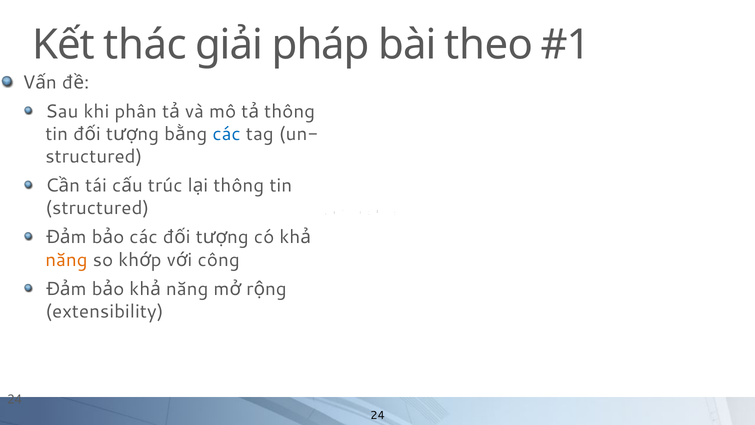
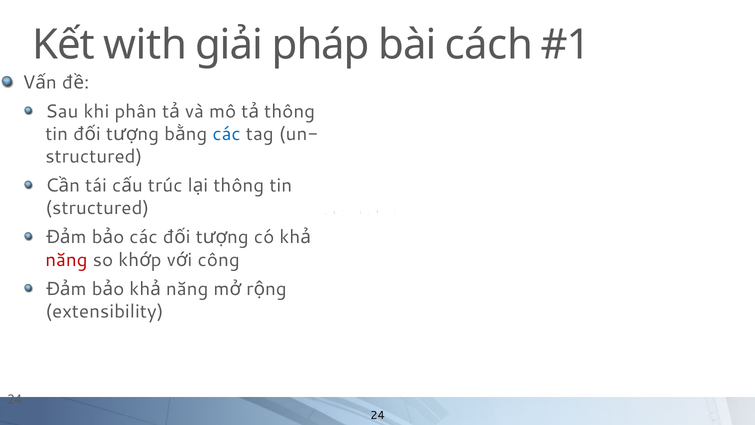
thác: thác -> with (145, 45)
theo: theo -> cách (489, 45)
năng colour: orange -> red (66, 260)
